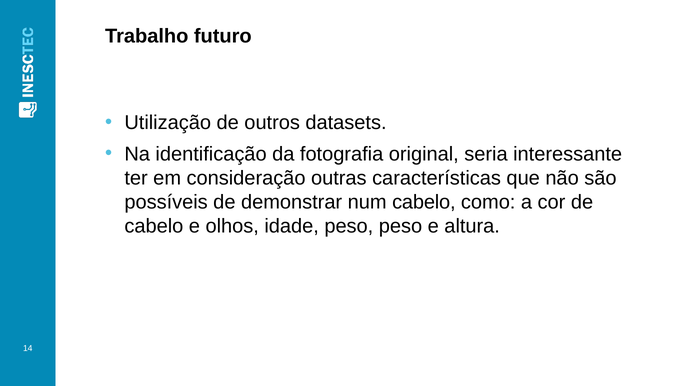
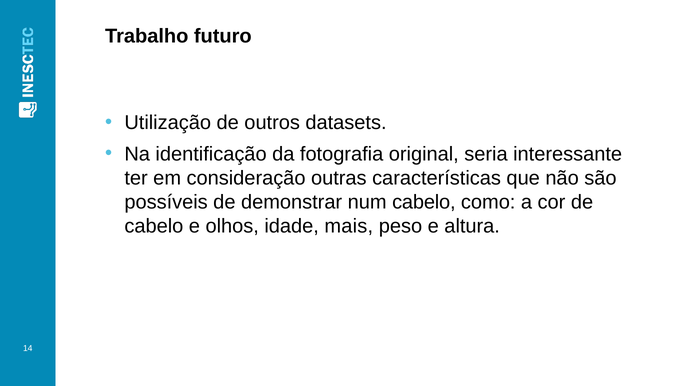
idade peso: peso -> mais (349, 226)
